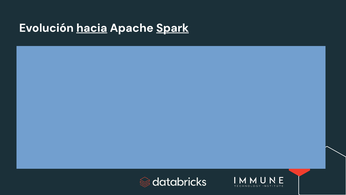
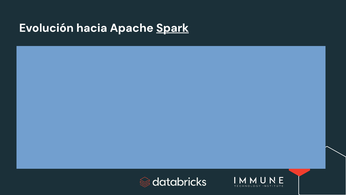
hacia underline: present -> none (92, 28)
